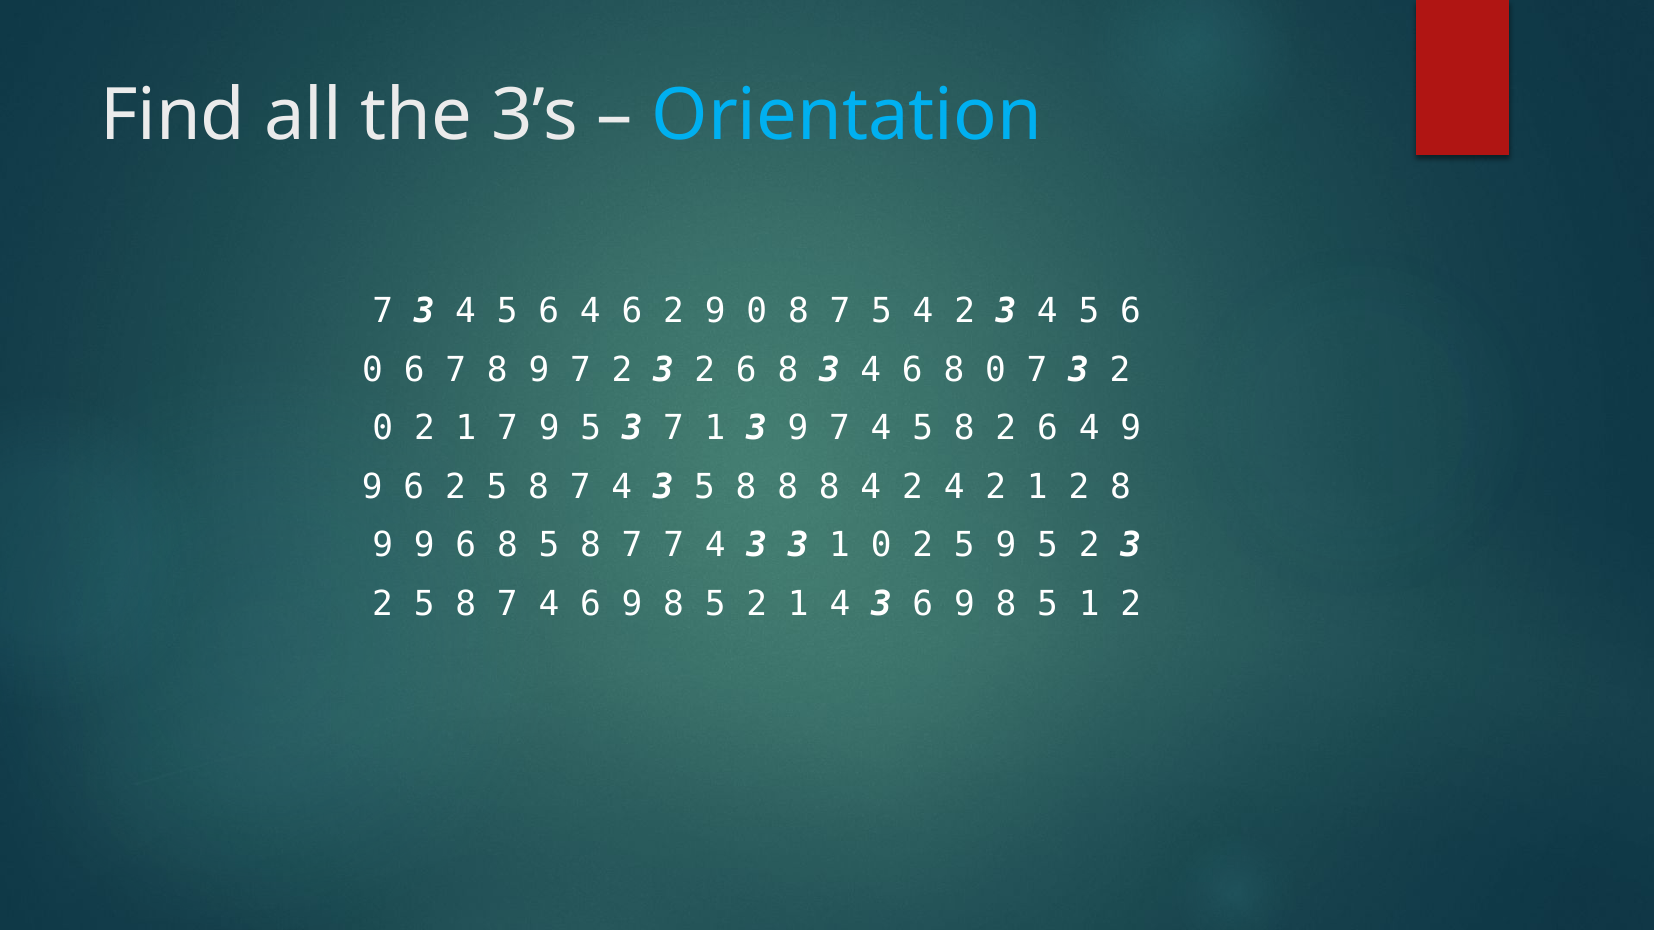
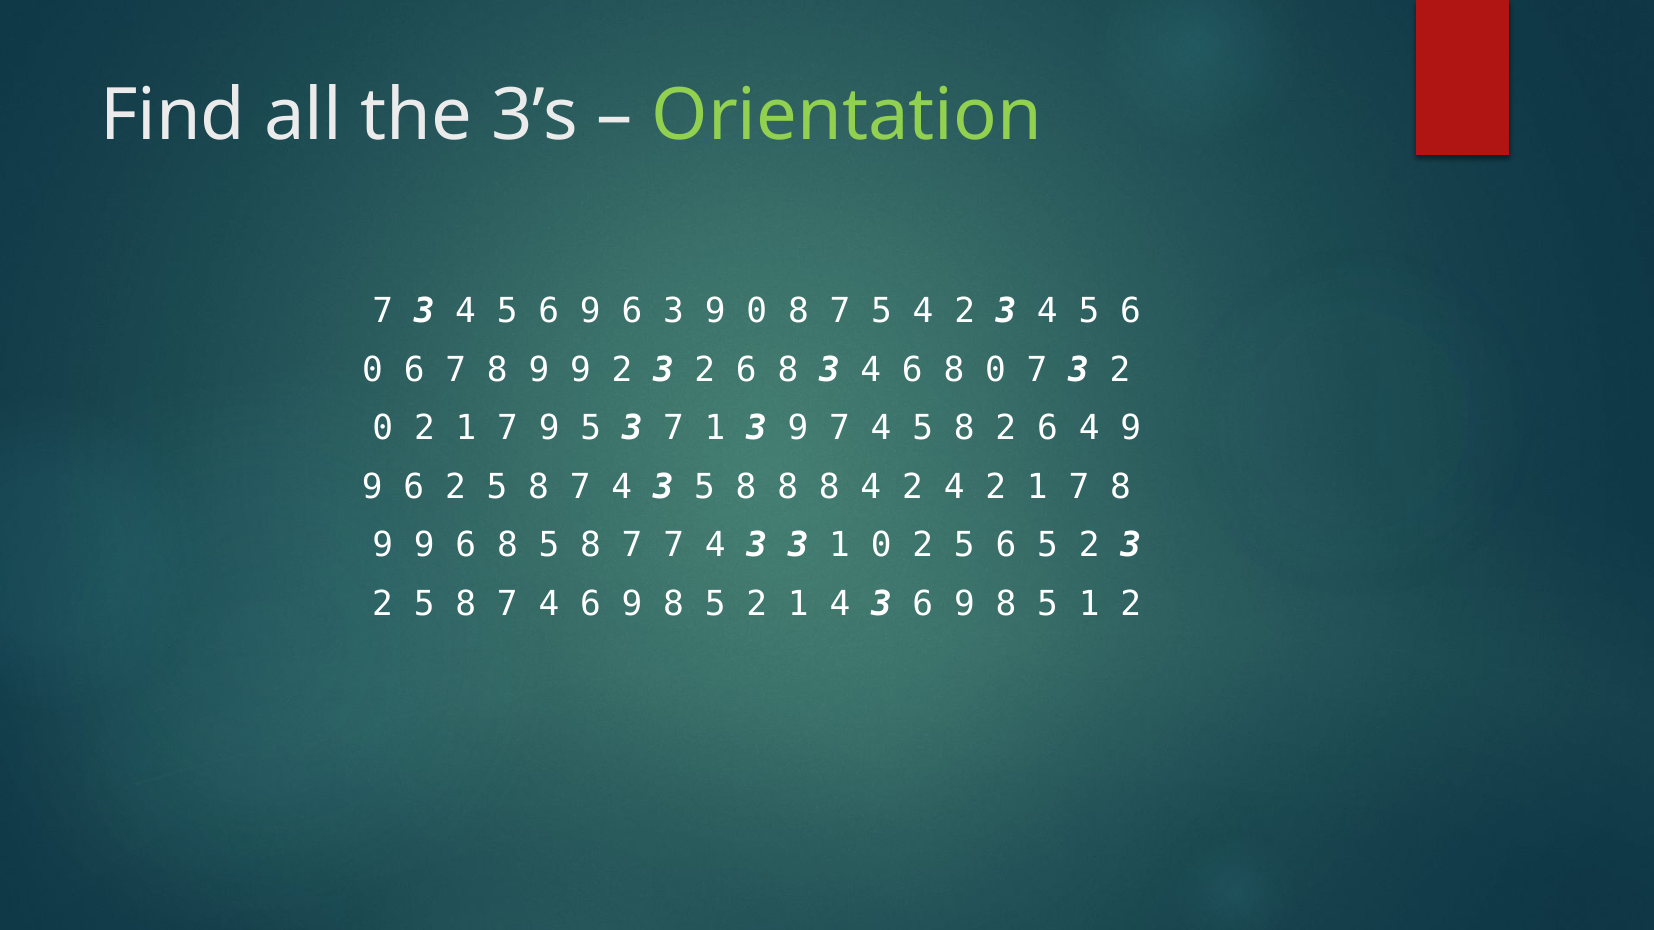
Orientation colour: light blue -> light green (847, 116)
5 6 4: 4 -> 9 (590, 311)
2: 2 -> 3 (673, 311)
7: 7 -> 9 (580, 370)
4 2 1 2: 2 -> 7 (1079, 487)
2 5 9: 9 -> 6 (1006, 546)
